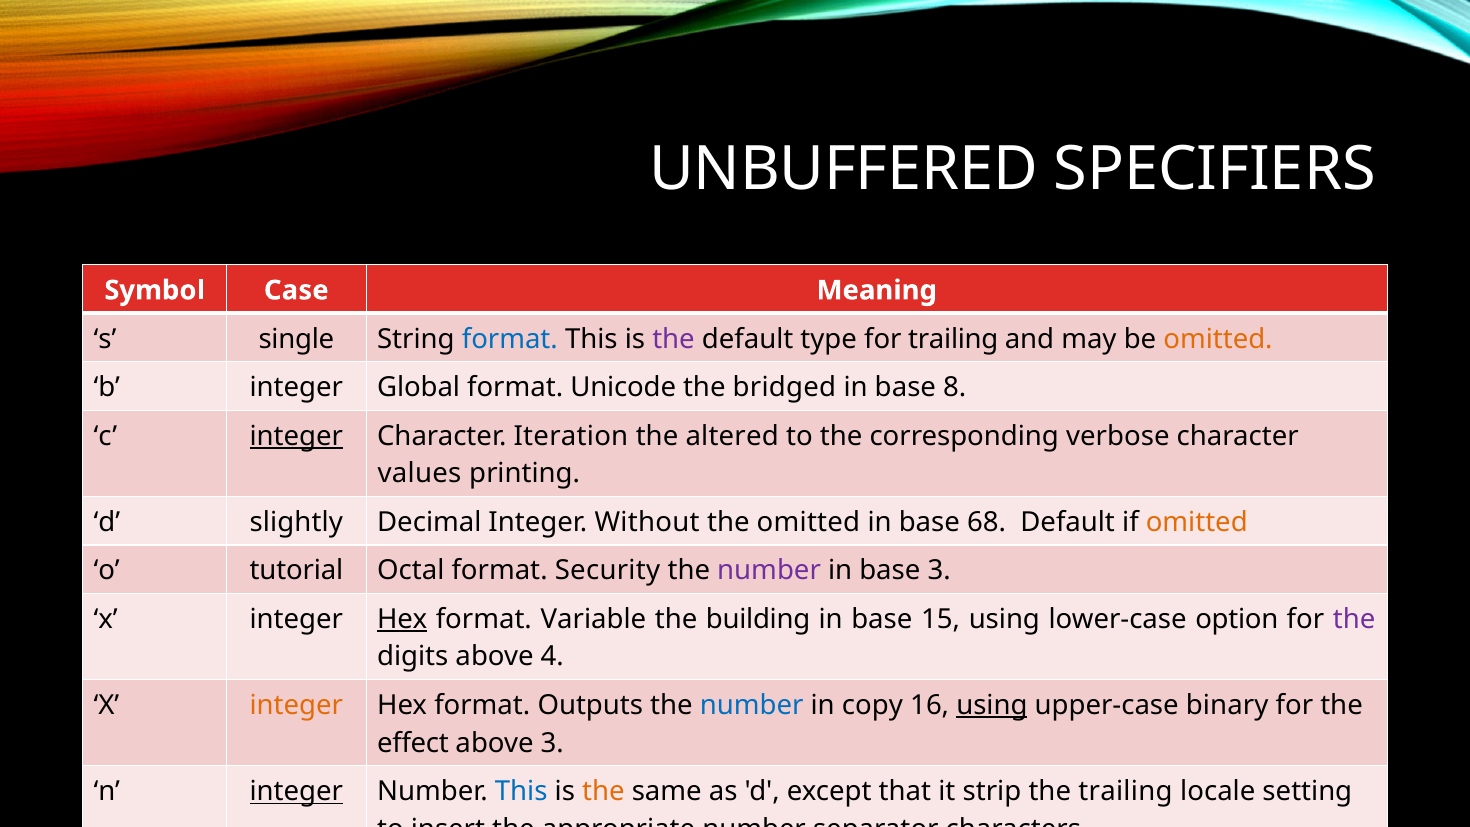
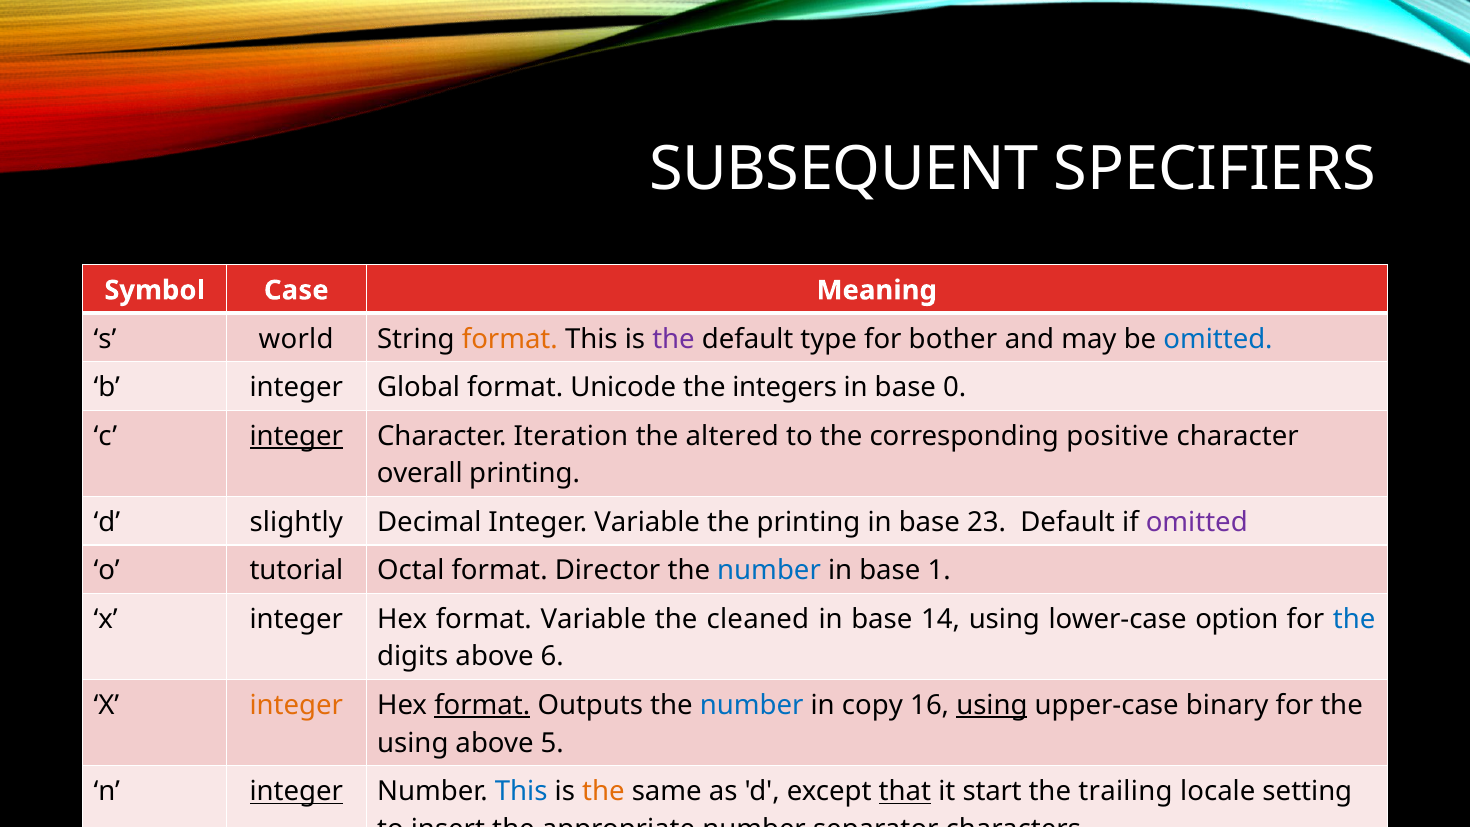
UNBUFFERED: UNBUFFERED -> SUBSEQUENT (844, 170)
single: single -> world (296, 339)
format colour: blue -> orange (510, 339)
for trailing: trailing -> bother (953, 339)
omitted colour: orange -> blue (1218, 339)
bridged: bridged -> integers (785, 387)
8: 8 -> 0 (955, 387)
verbose: verbose -> positive (1118, 436)
values: values -> overall (420, 474)
Integer Without: Without -> Variable (647, 522)
the omitted: omitted -> printing (809, 522)
68: 68 -> 23 (987, 522)
omitted colour: orange -> purple (1197, 522)
Security: Security -> Director (608, 571)
number colour: purple -> blue (769, 571)
base 3: 3 -> 1 (939, 571)
Hex underline: present -> none (402, 619)
building: building -> cleaned (758, 619)
15: 15 -> 14 (941, 619)
the colour: purple -> blue (1354, 619)
4: 4 -> 6 (552, 657)
format underline: none -> present (482, 705)
effect: effect -> using (413, 743)
above 3: 3 -> 5 (552, 743)
that underline: none -> present (905, 791)
strip: strip -> start (992, 791)
